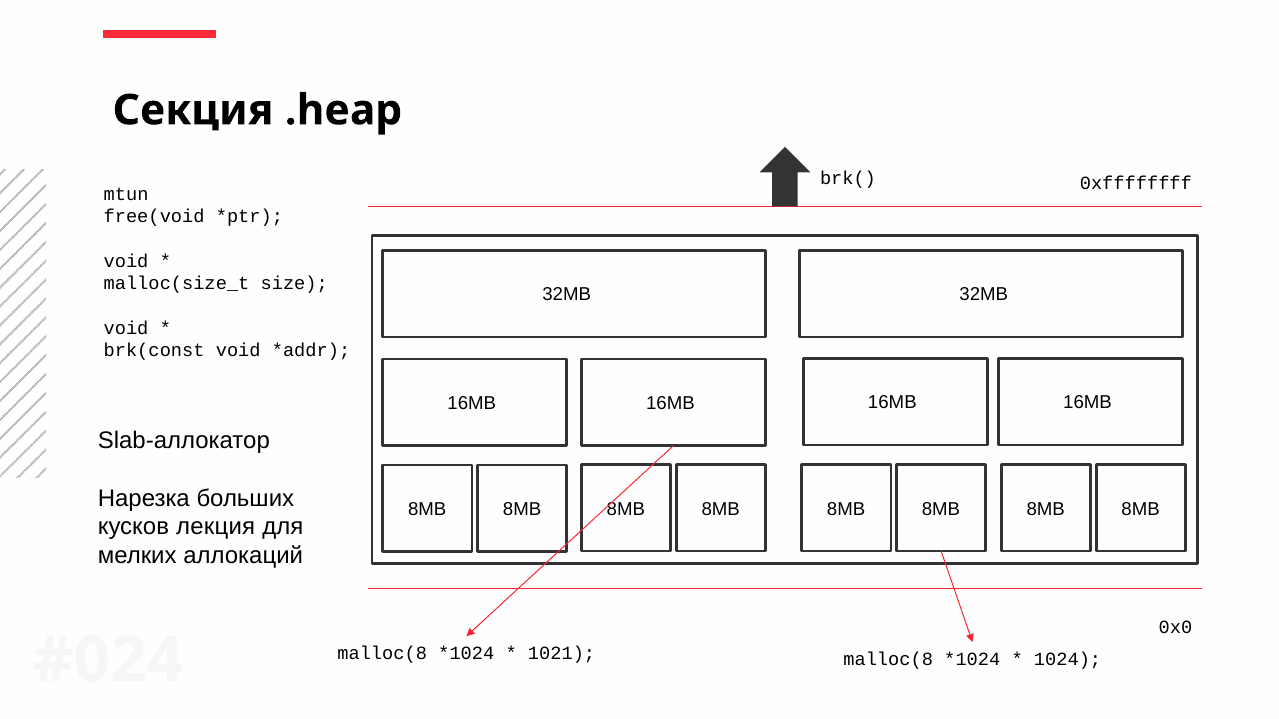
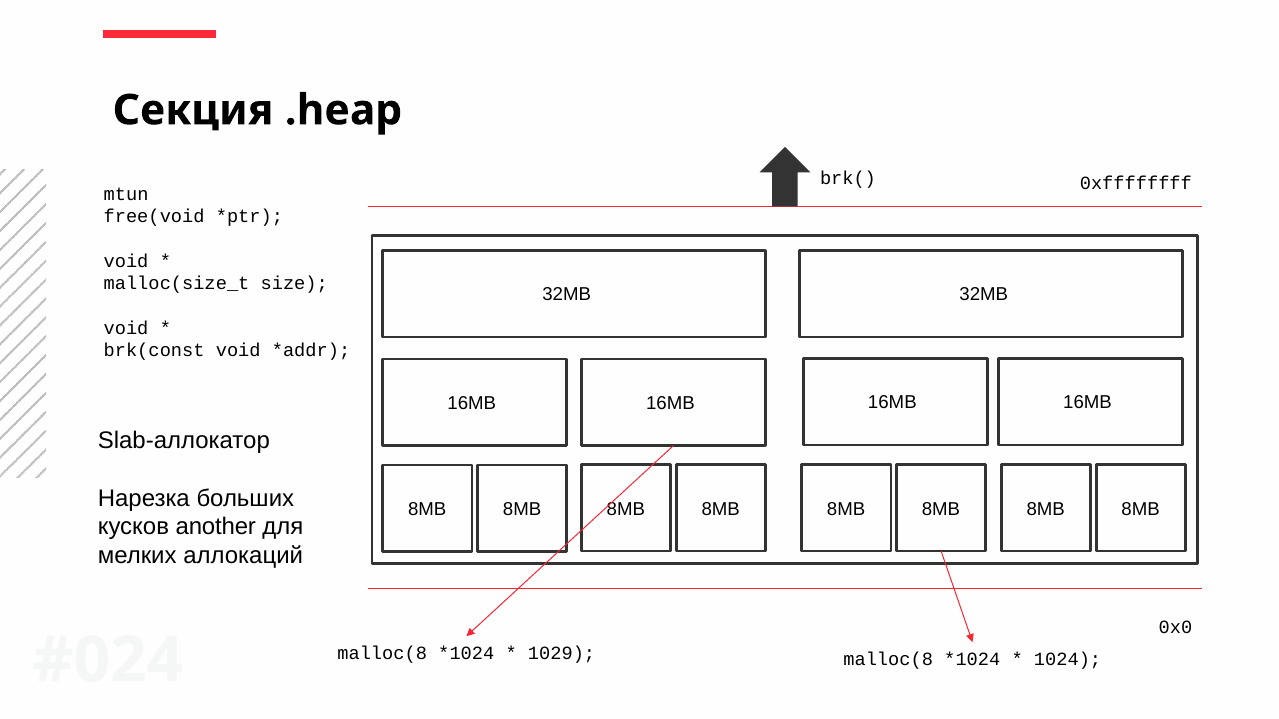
лекция: лекция -> another (216, 527)
1021: 1021 -> 1029 (562, 654)
